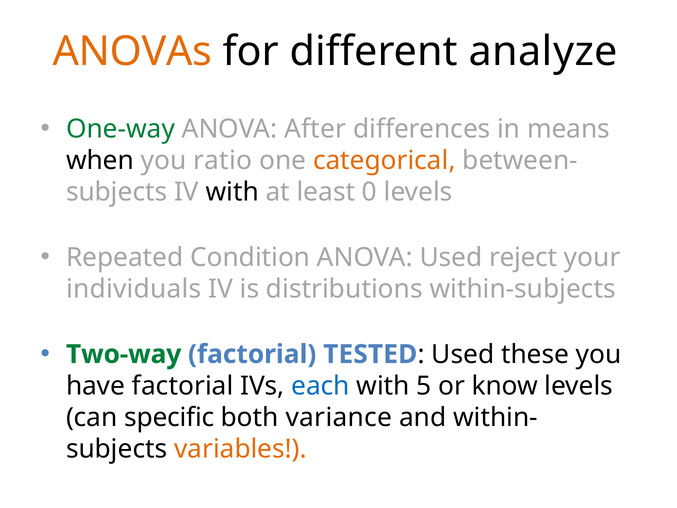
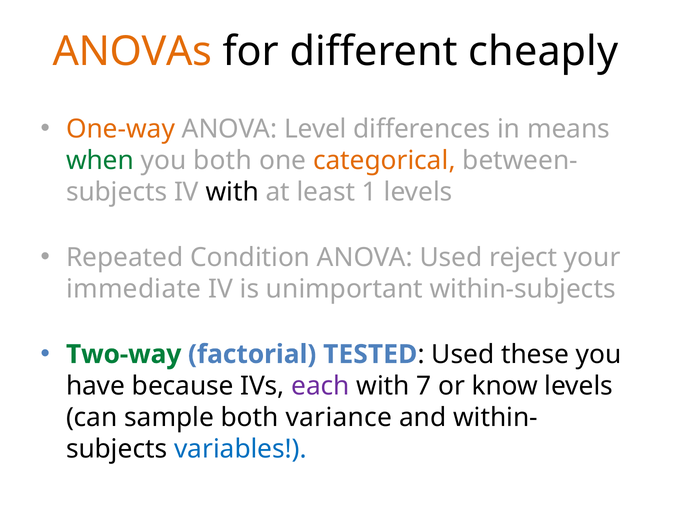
analyze: analyze -> cheaply (543, 52)
One-way colour: green -> orange (120, 129)
After: After -> Level (315, 129)
when colour: black -> green (100, 160)
you ratio: ratio -> both (223, 160)
0: 0 -> 1 (369, 192)
individuals: individuals -> immediate (134, 289)
distributions: distributions -> unimportant (344, 289)
have factorial: factorial -> because (183, 386)
each colour: blue -> purple (320, 386)
5: 5 -> 7 (424, 386)
specific: specific -> sample (169, 417)
variables colour: orange -> blue (240, 449)
